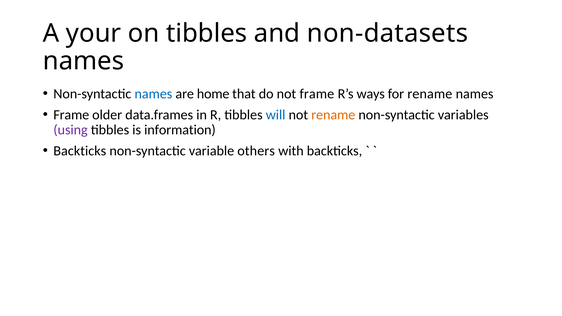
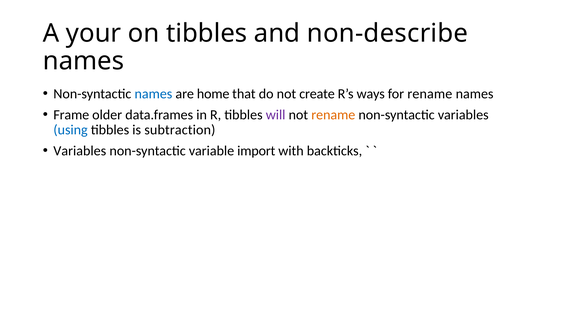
non-datasets: non-datasets -> non-describe (387, 33)
not frame: frame -> create (317, 94)
will colour: blue -> purple (276, 115)
using colour: purple -> blue (71, 130)
information: information -> subtraction (180, 130)
Backticks: Backticks -> Variables (80, 151)
others: others -> import (256, 151)
